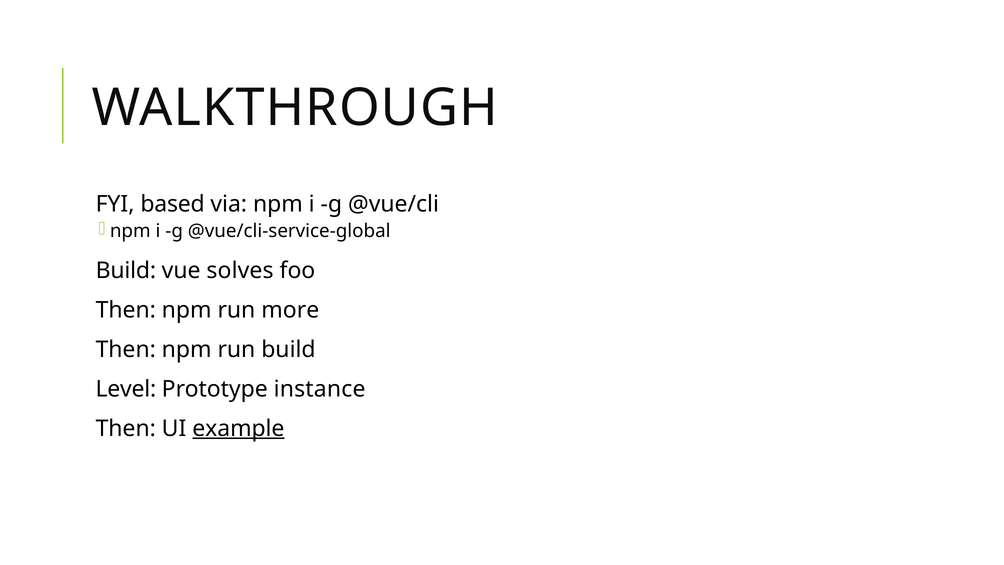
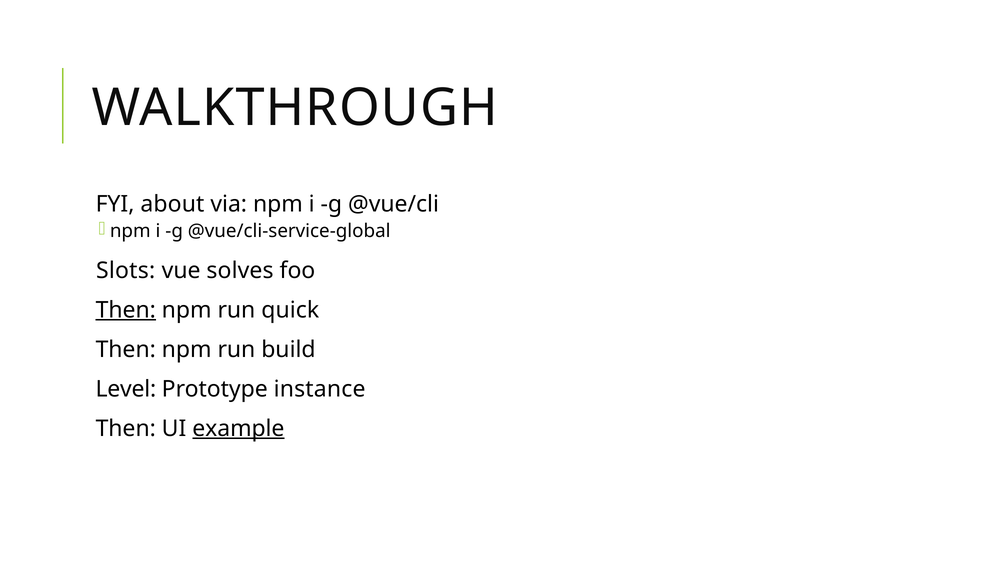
based: based -> about (172, 204)
Build: Build -> Slots (126, 270)
Then underline: none -> present (126, 310)
more: more -> quick (290, 310)
